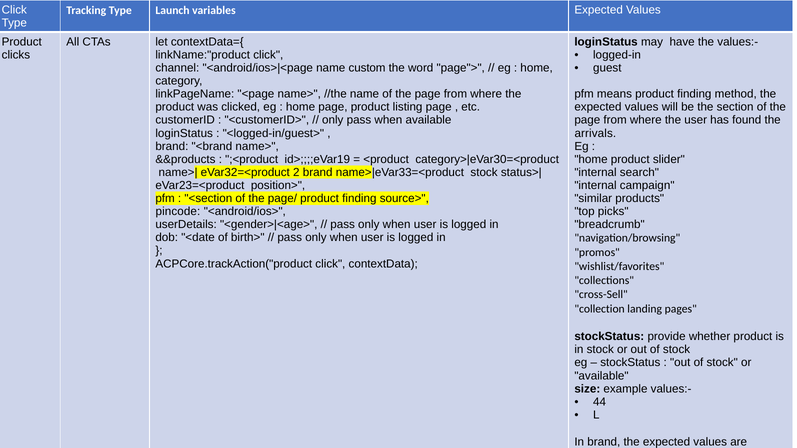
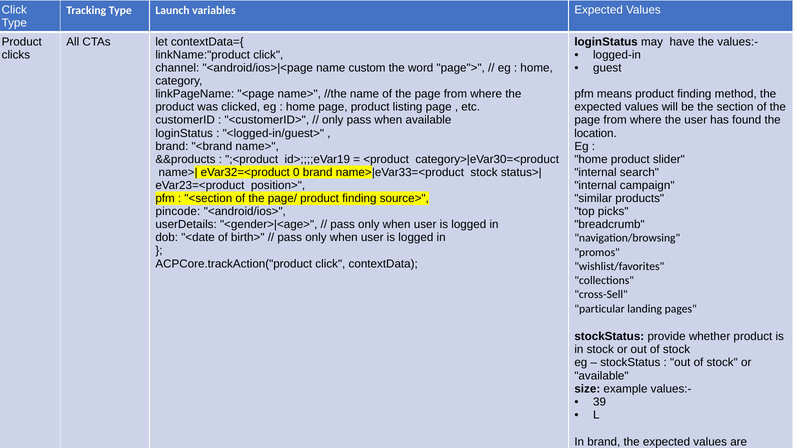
arrivals: arrivals -> location (595, 133)
eVar32=<product 2: 2 -> 0 (296, 172)
collection: collection -> particular (600, 309)
44: 44 -> 39 (600, 402)
